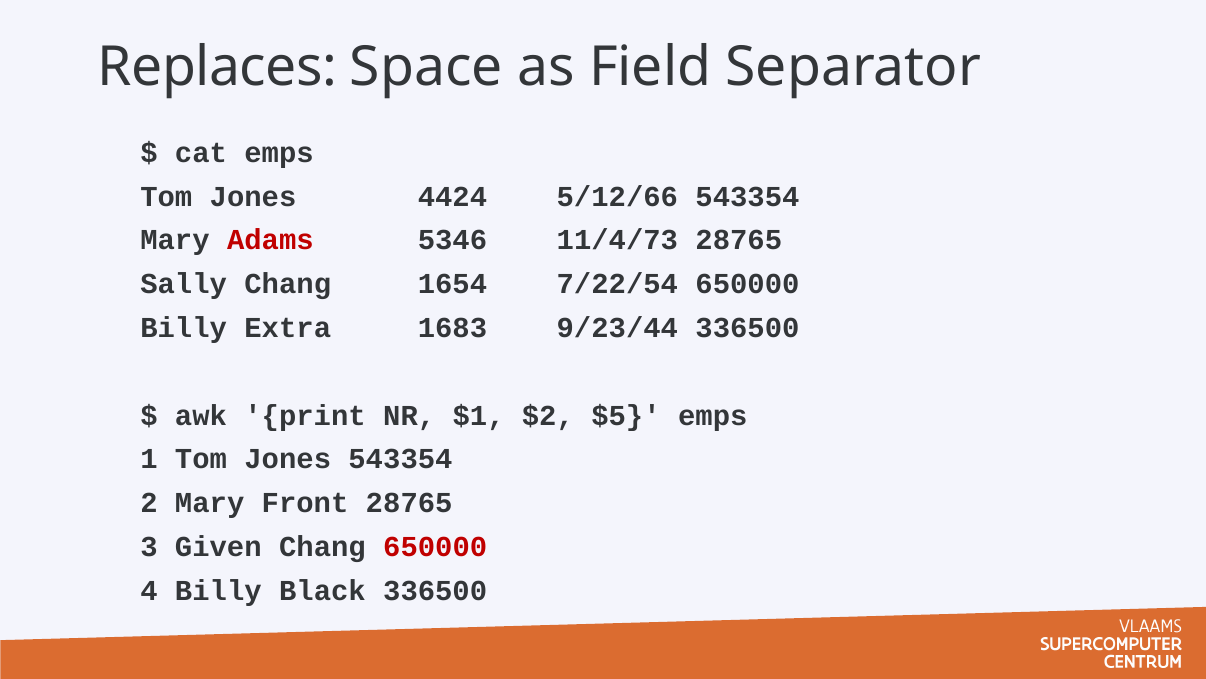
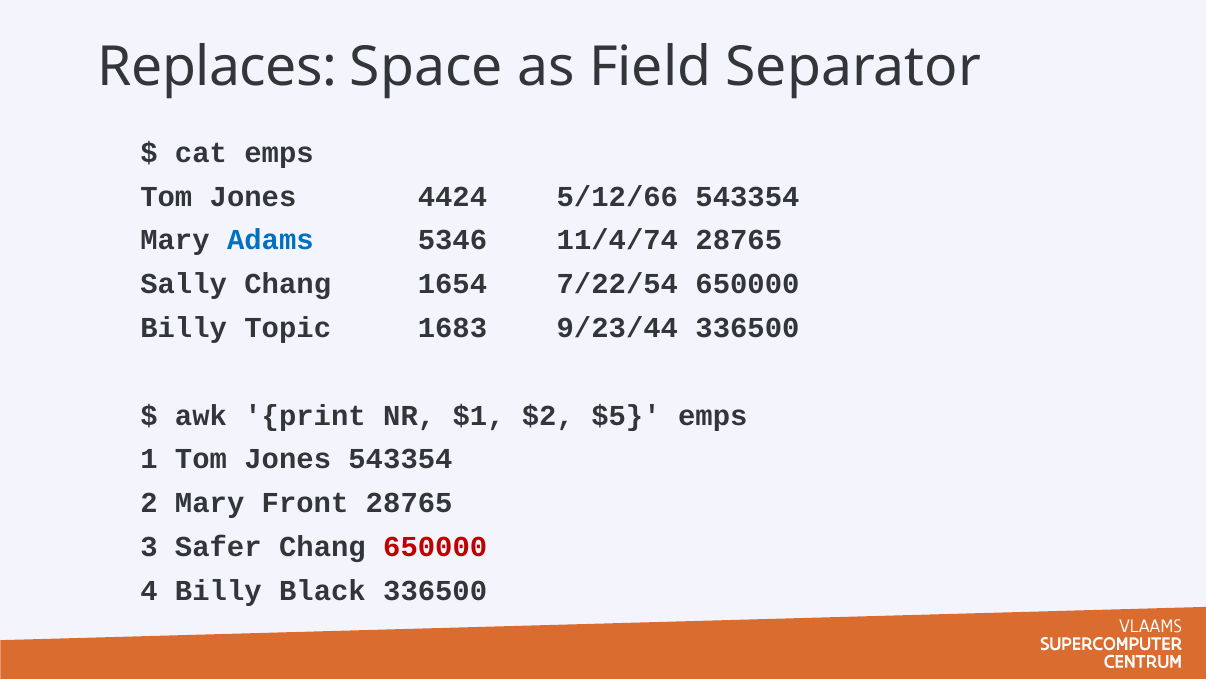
Adams colour: red -> blue (270, 240)
11/4/73: 11/4/73 -> 11/4/74 (617, 240)
Extra: Extra -> Topic (288, 328)
Given: Given -> Safer (218, 546)
